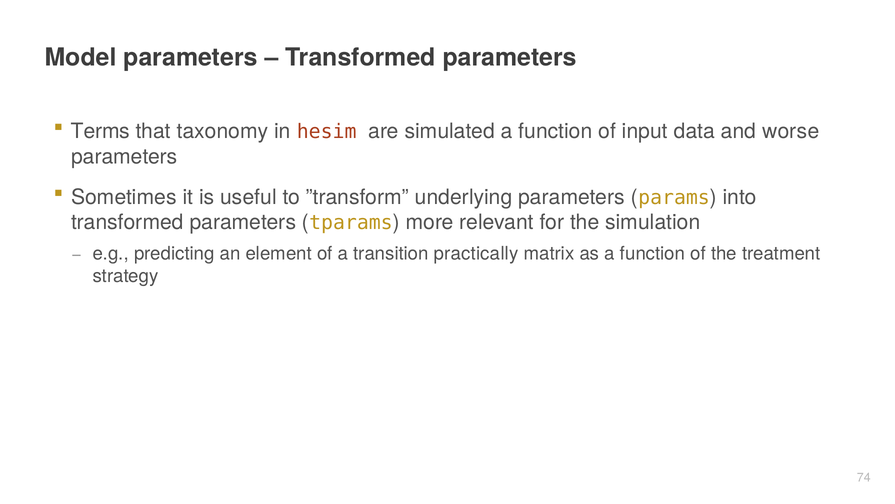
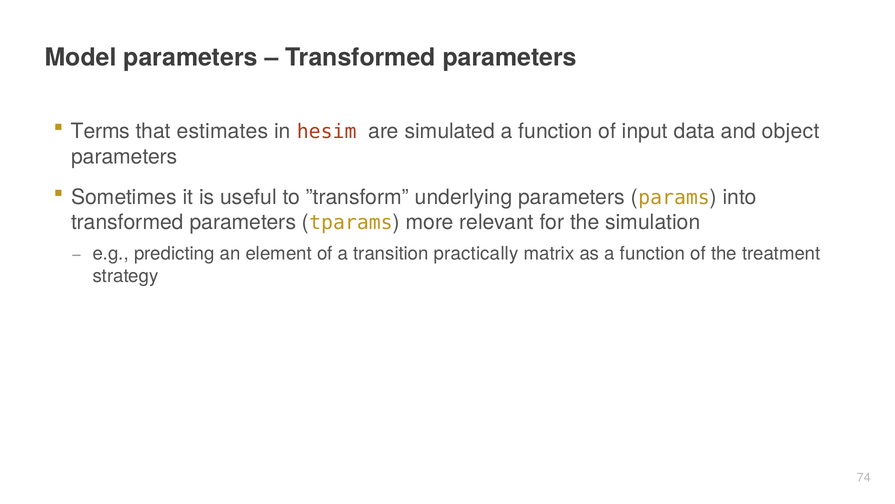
taxonomy: taxonomy -> estimates (222, 131)
worse: worse -> object (791, 131)
